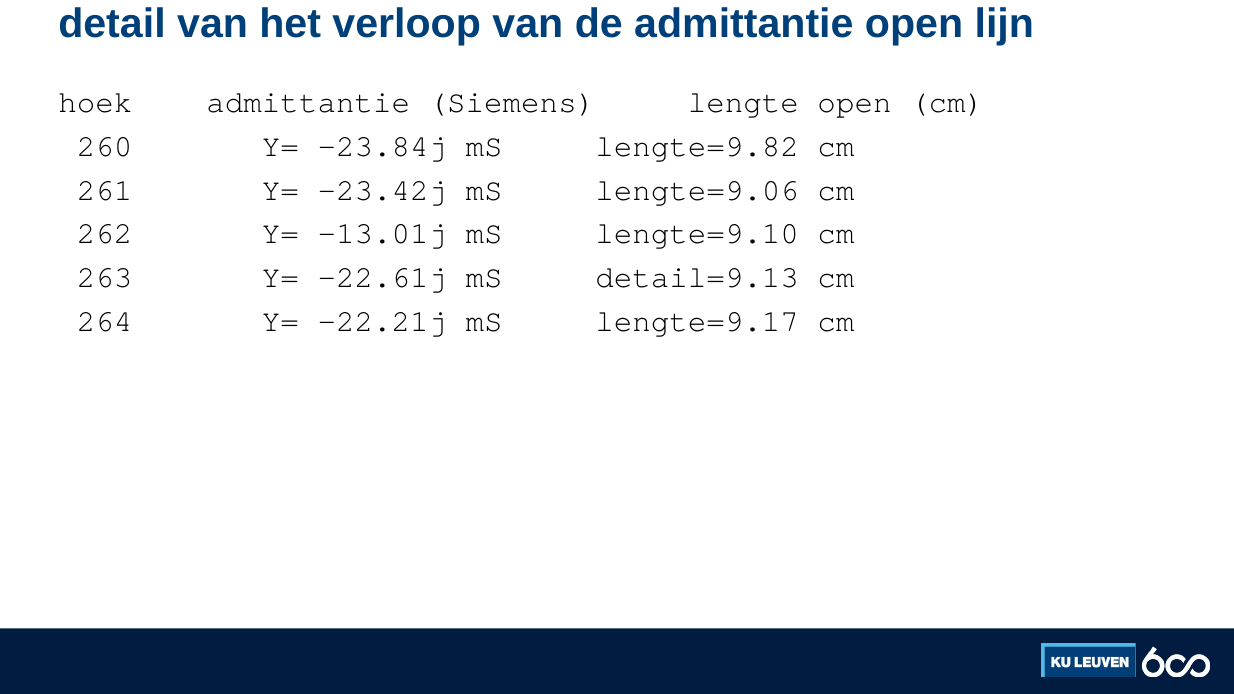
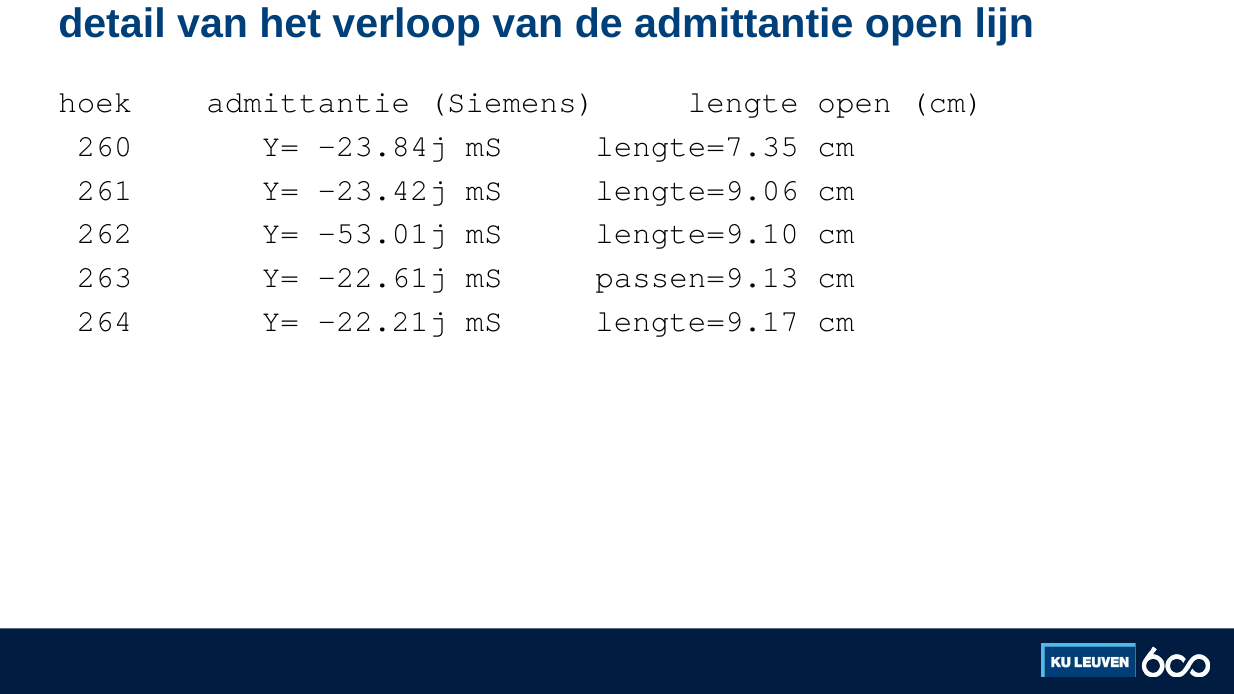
lengte=9.82: lengte=9.82 -> lengte=7.35 (697, 146)
-13.01j: -13.01j -> -53.01j (382, 234)
detail=9.13: detail=9.13 -> passen=9.13 (697, 277)
